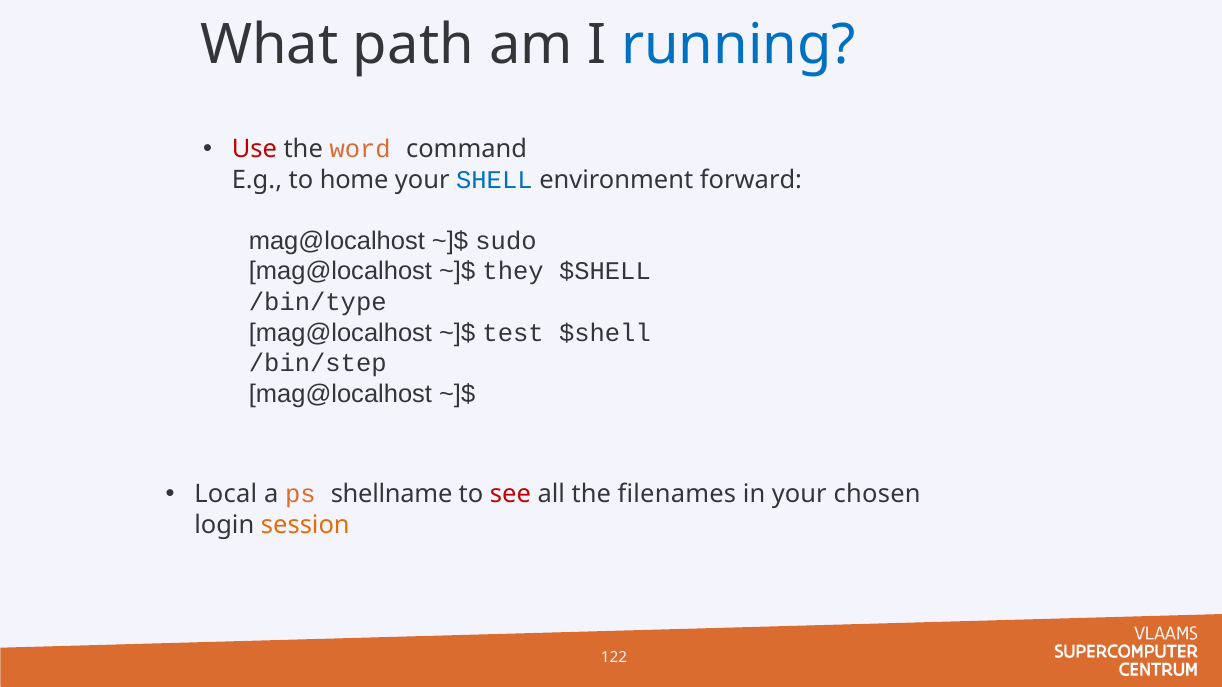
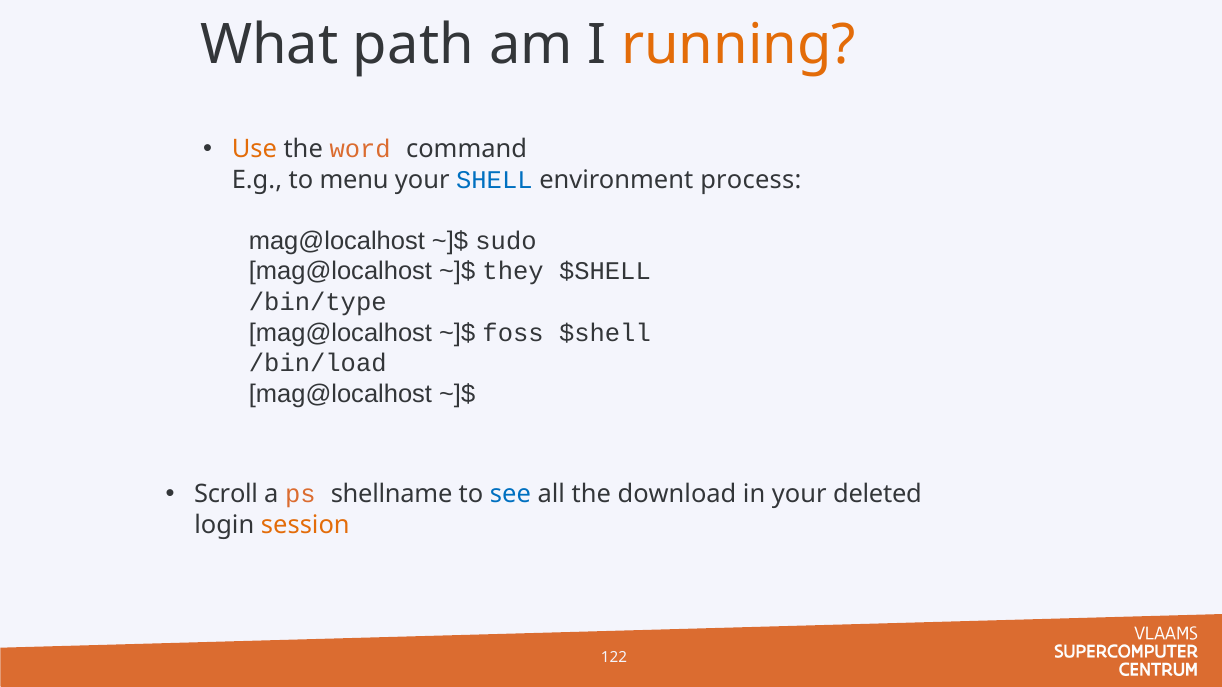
running colour: blue -> orange (738, 45)
Use colour: red -> orange (254, 149)
home: home -> menu (354, 180)
forward: forward -> process (751, 180)
test: test -> foss (513, 333)
/bin/step: /bin/step -> /bin/load (318, 363)
Local: Local -> Scroll (226, 495)
see colour: red -> blue (510, 495)
filenames: filenames -> download (677, 495)
chosen: chosen -> deleted (877, 495)
